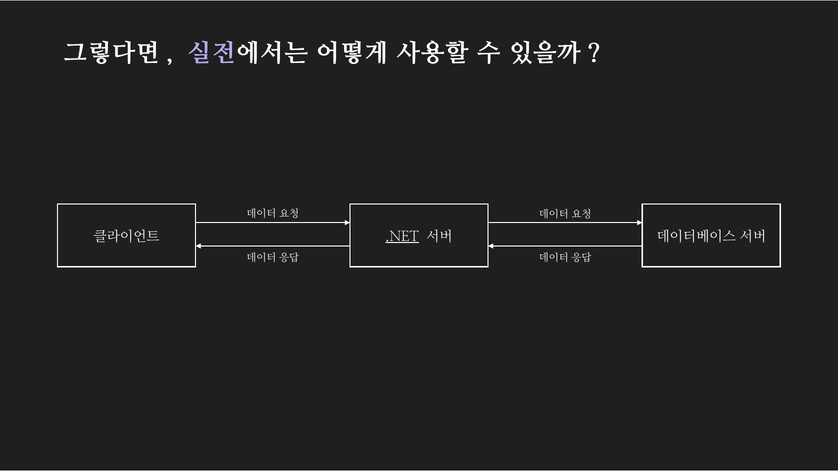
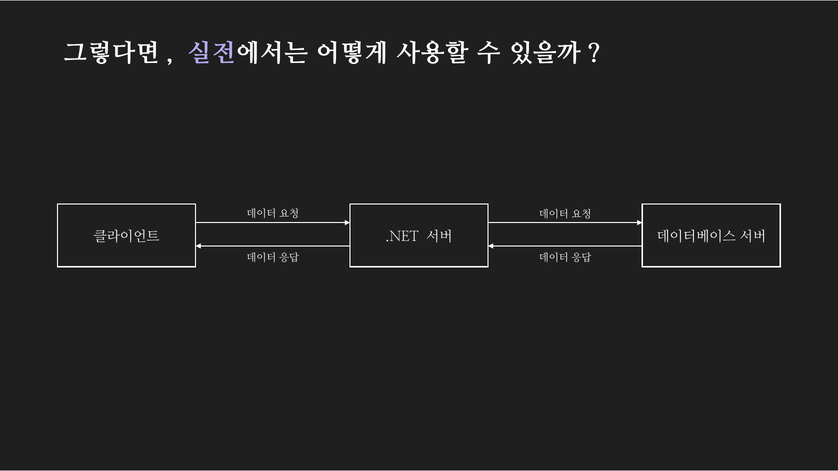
.NET underline: present -> none (402, 237)
